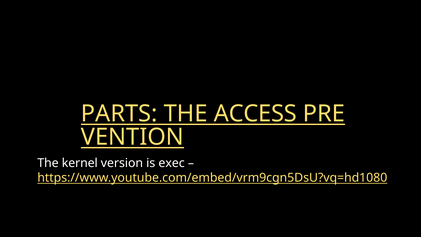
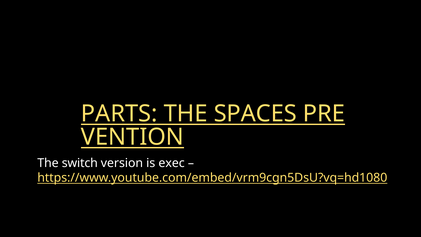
ACCESS: ACCESS -> SPACES (255, 114)
kernel: kernel -> switch (80, 163)
